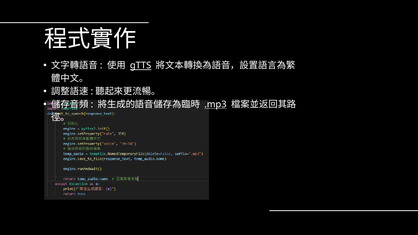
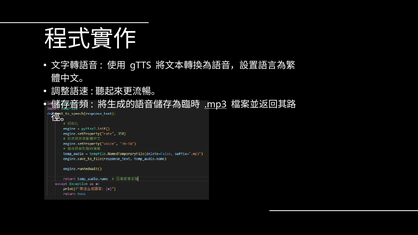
gTTS underline: present -> none (141, 66)
